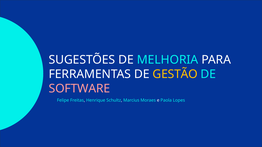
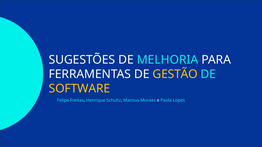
SOFTWARE colour: pink -> yellow (79, 89)
